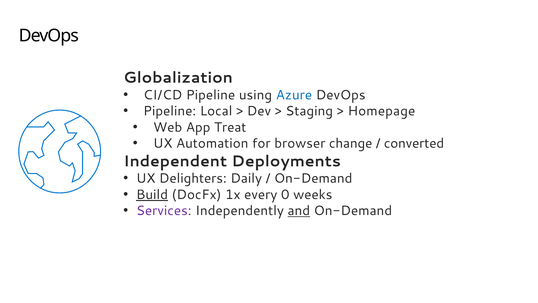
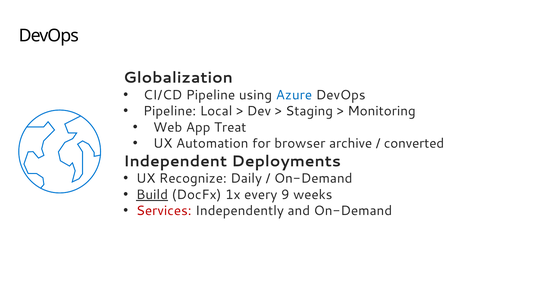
Homepage: Homepage -> Monitoring (382, 111)
change: change -> archive (351, 143)
Delighters: Delighters -> Recognize (193, 178)
0: 0 -> 9 (285, 194)
Services colour: purple -> red (164, 211)
and underline: present -> none (299, 211)
